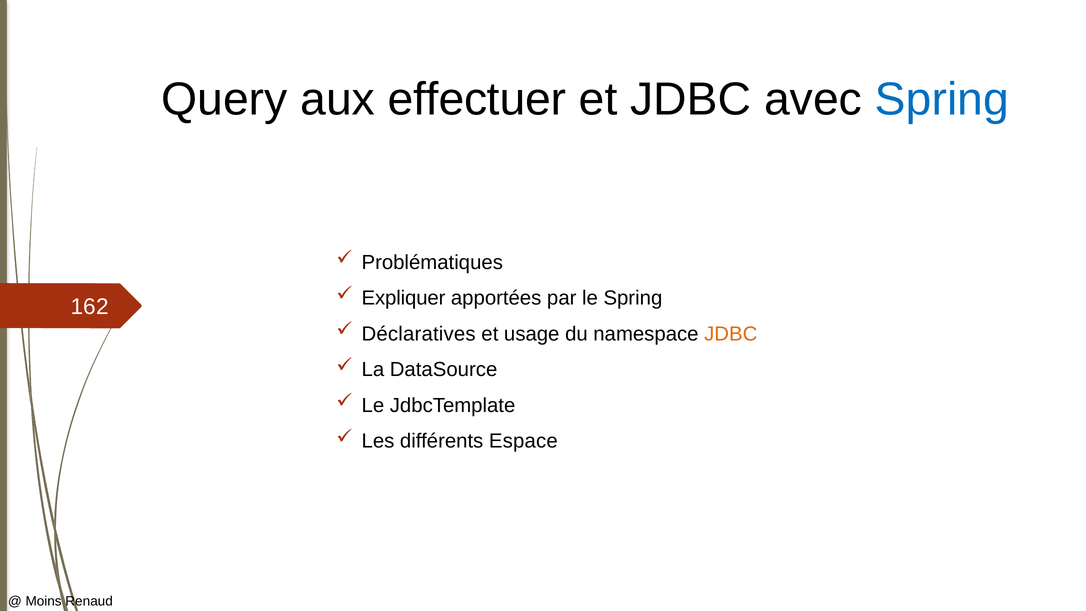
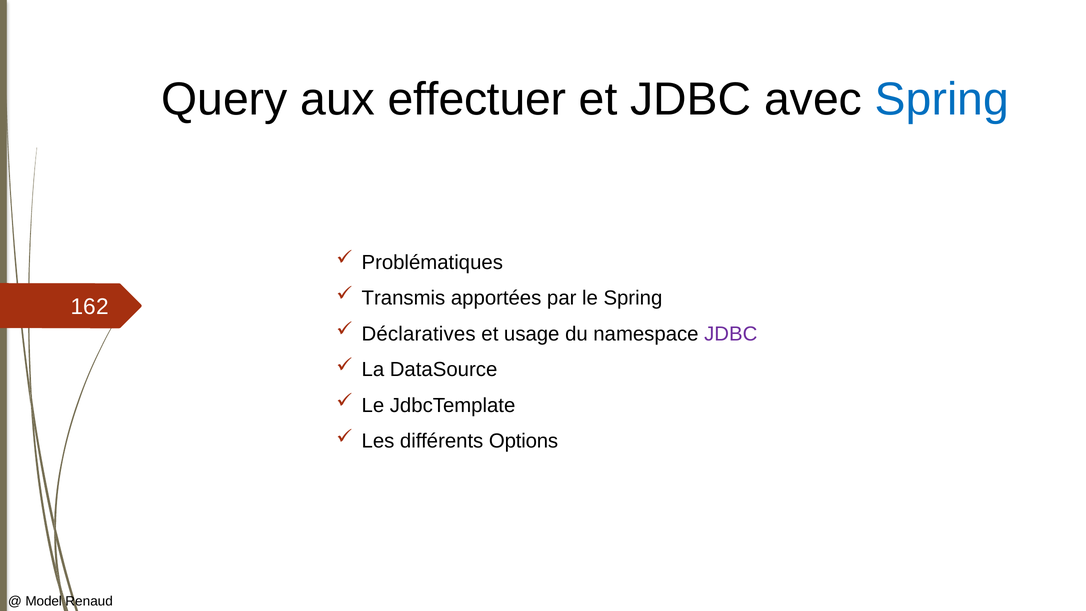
Expliquer: Expliquer -> Transmis (403, 298)
JDBC colour: orange -> purple (731, 334)
Espace: Espace -> Options (524, 441)
Moins: Moins -> Model (44, 601)
